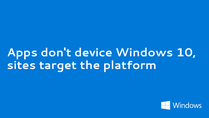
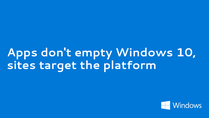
device: device -> empty (93, 52)
